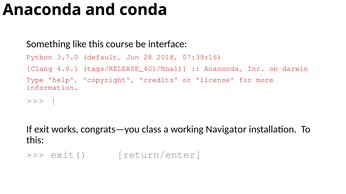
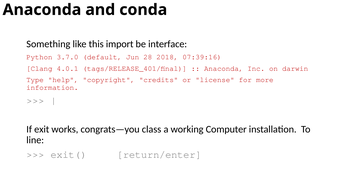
course: course -> import (120, 44)
Navigator: Navigator -> Computer (226, 130)
this: this -> line (35, 141)
